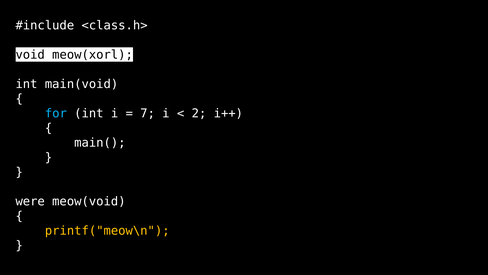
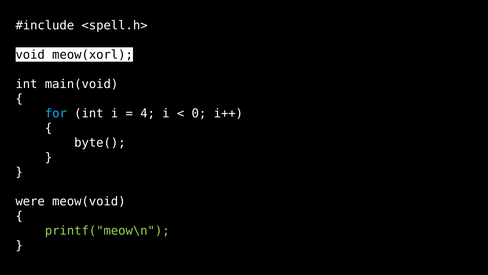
<class.h>: <class.h> -> <spell.h> (115, 25)
7: 7 -> 4 (148, 113)
2: 2 -> 0 (199, 113)
main(: main( -> byte( (100, 142)
printf("meow\n colour: yellow -> light green (107, 230)
